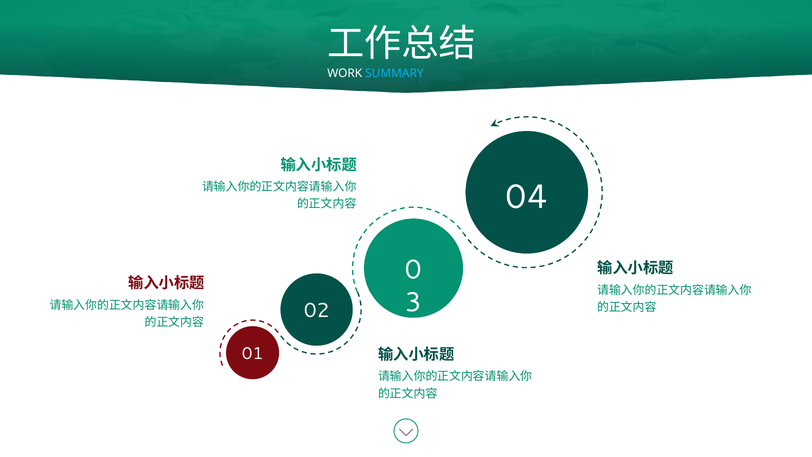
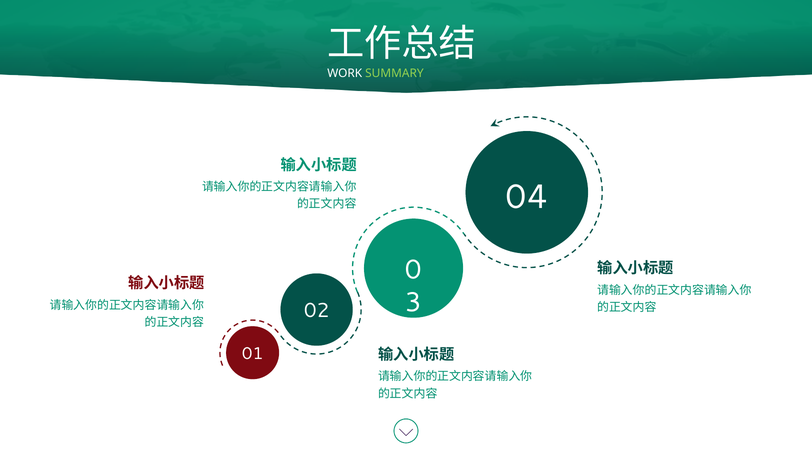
SUMMARY colour: light blue -> light green (394, 73)
